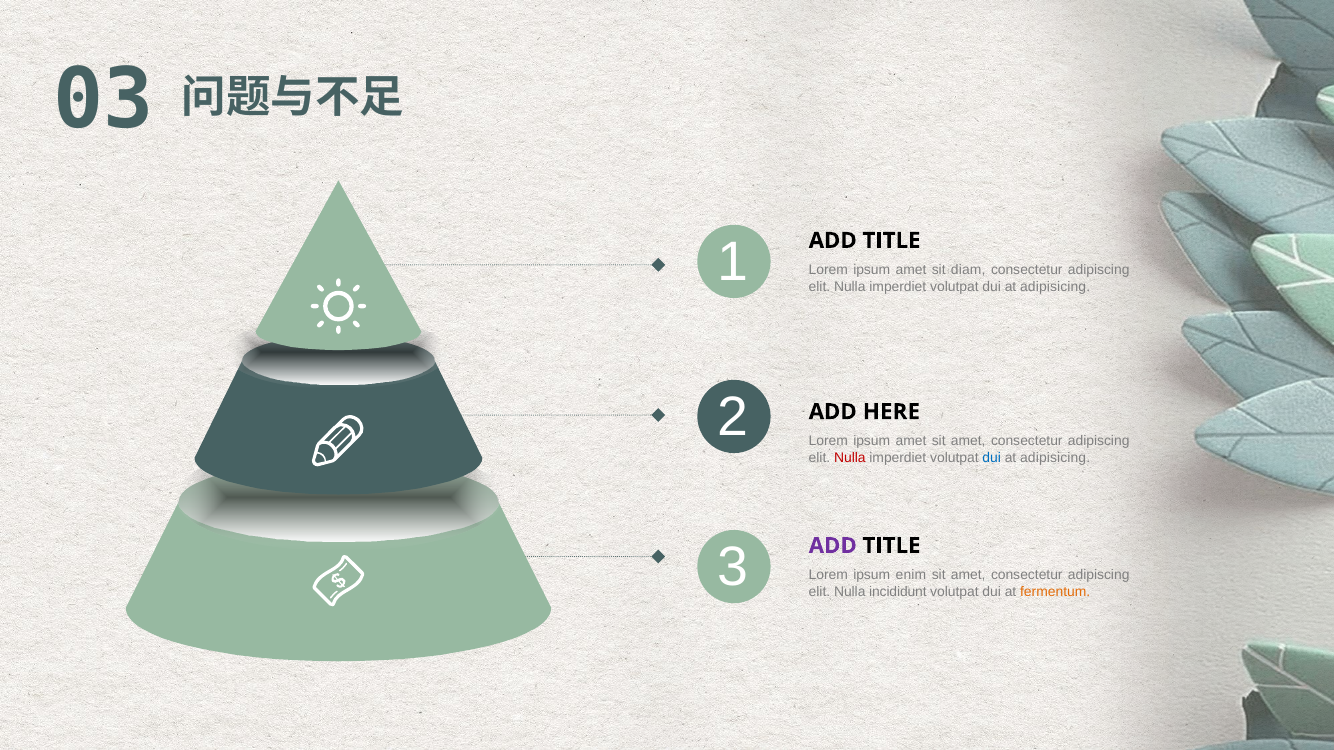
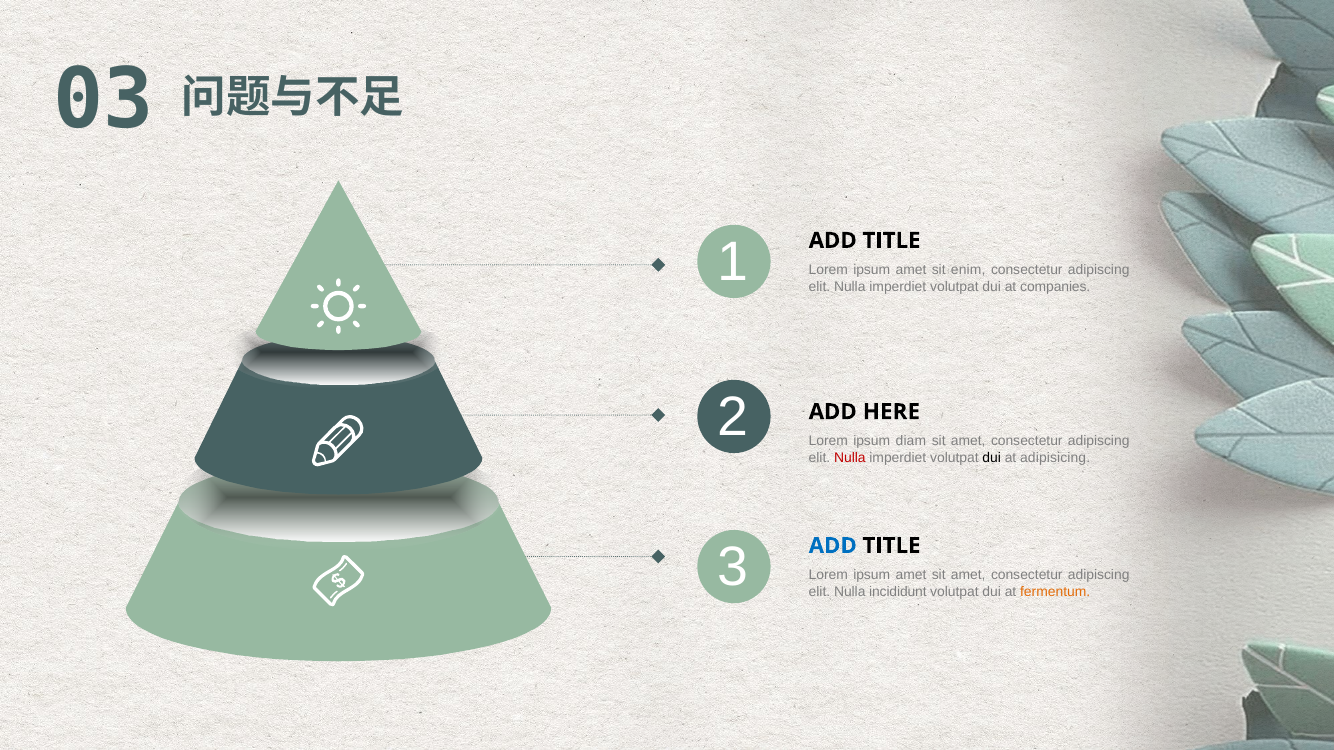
diam: diam -> enim (968, 270)
adipisicing: adipisicing -> companies (1055, 287)
amet: amet -> diam (911, 441)
dui colour: blue -> black (992, 458)
ADD colour: purple -> blue (833, 546)
enim: enim -> amet (911, 575)
